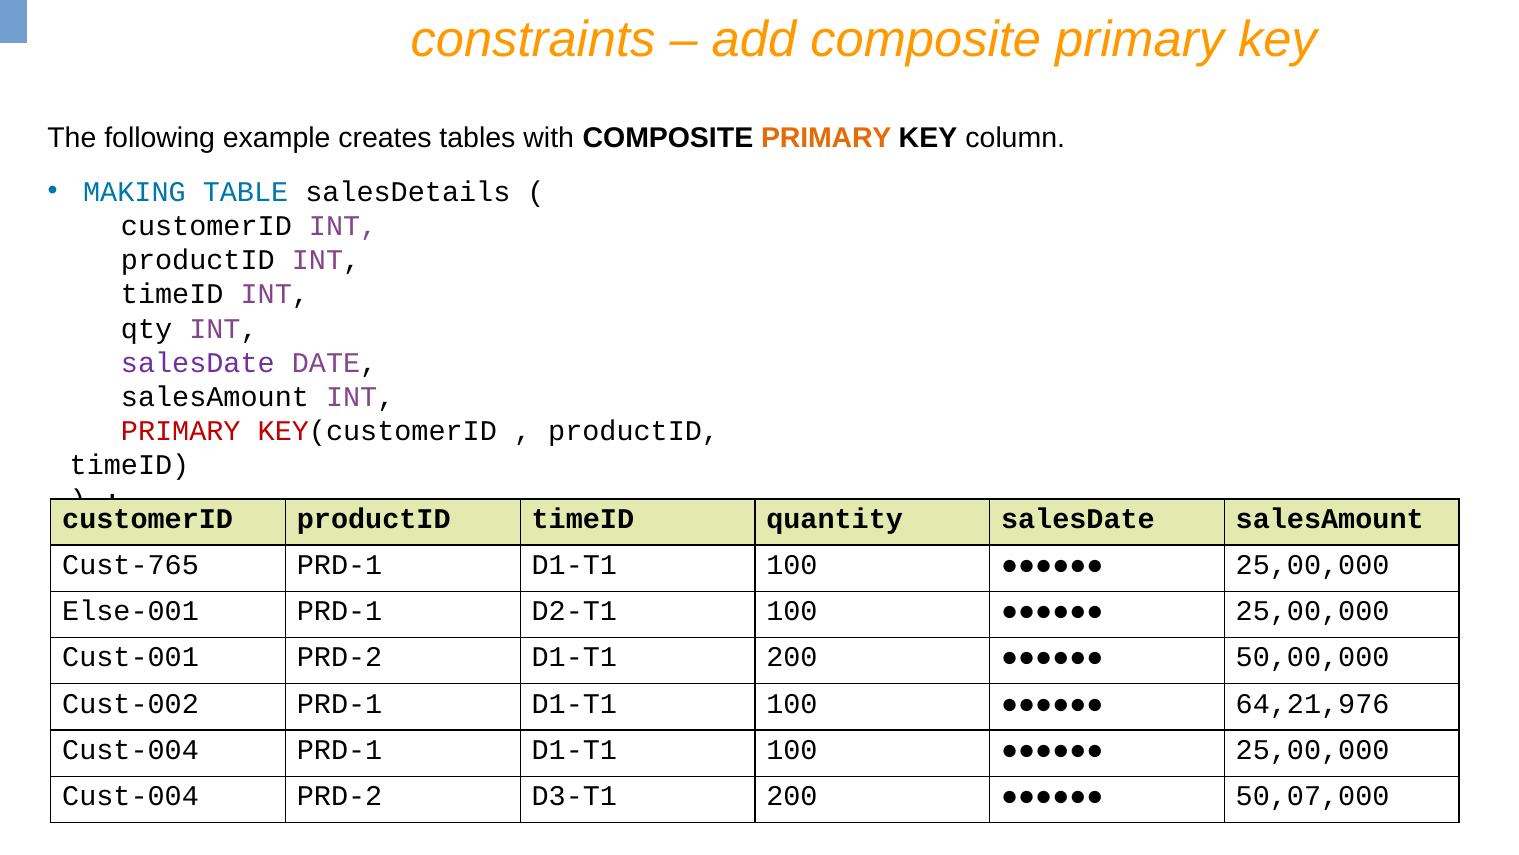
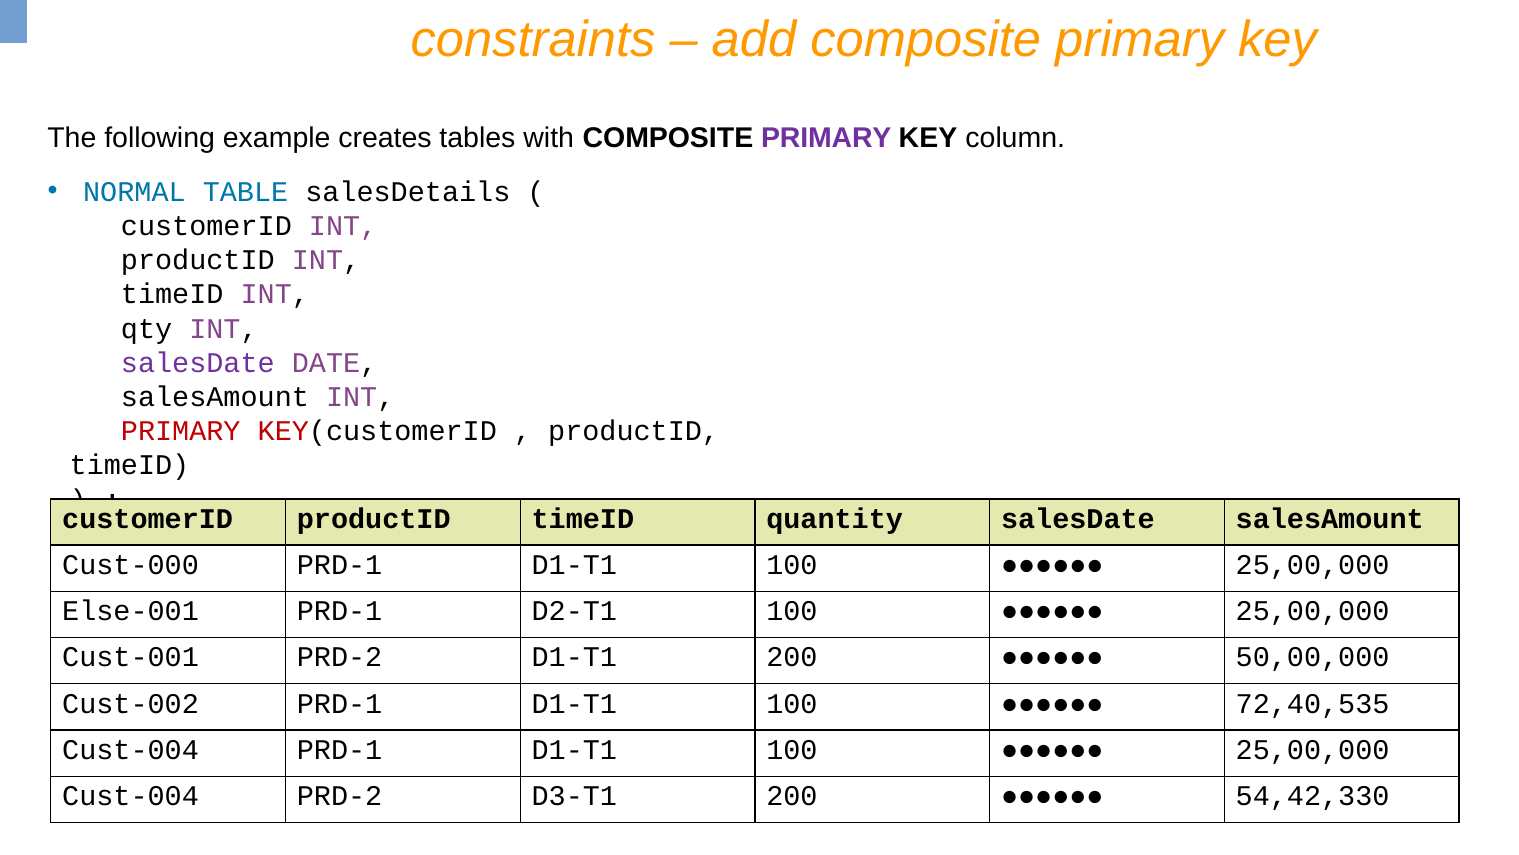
PRIMARY colour: orange -> purple (826, 138)
MAKING: MAKING -> NORMAL (134, 192)
Cust-765: Cust-765 -> Cust-000 (131, 565)
64,21,976: 64,21,976 -> 72,40,535 (1313, 703)
50,07,000: 50,07,000 -> 54,42,330 (1313, 796)
